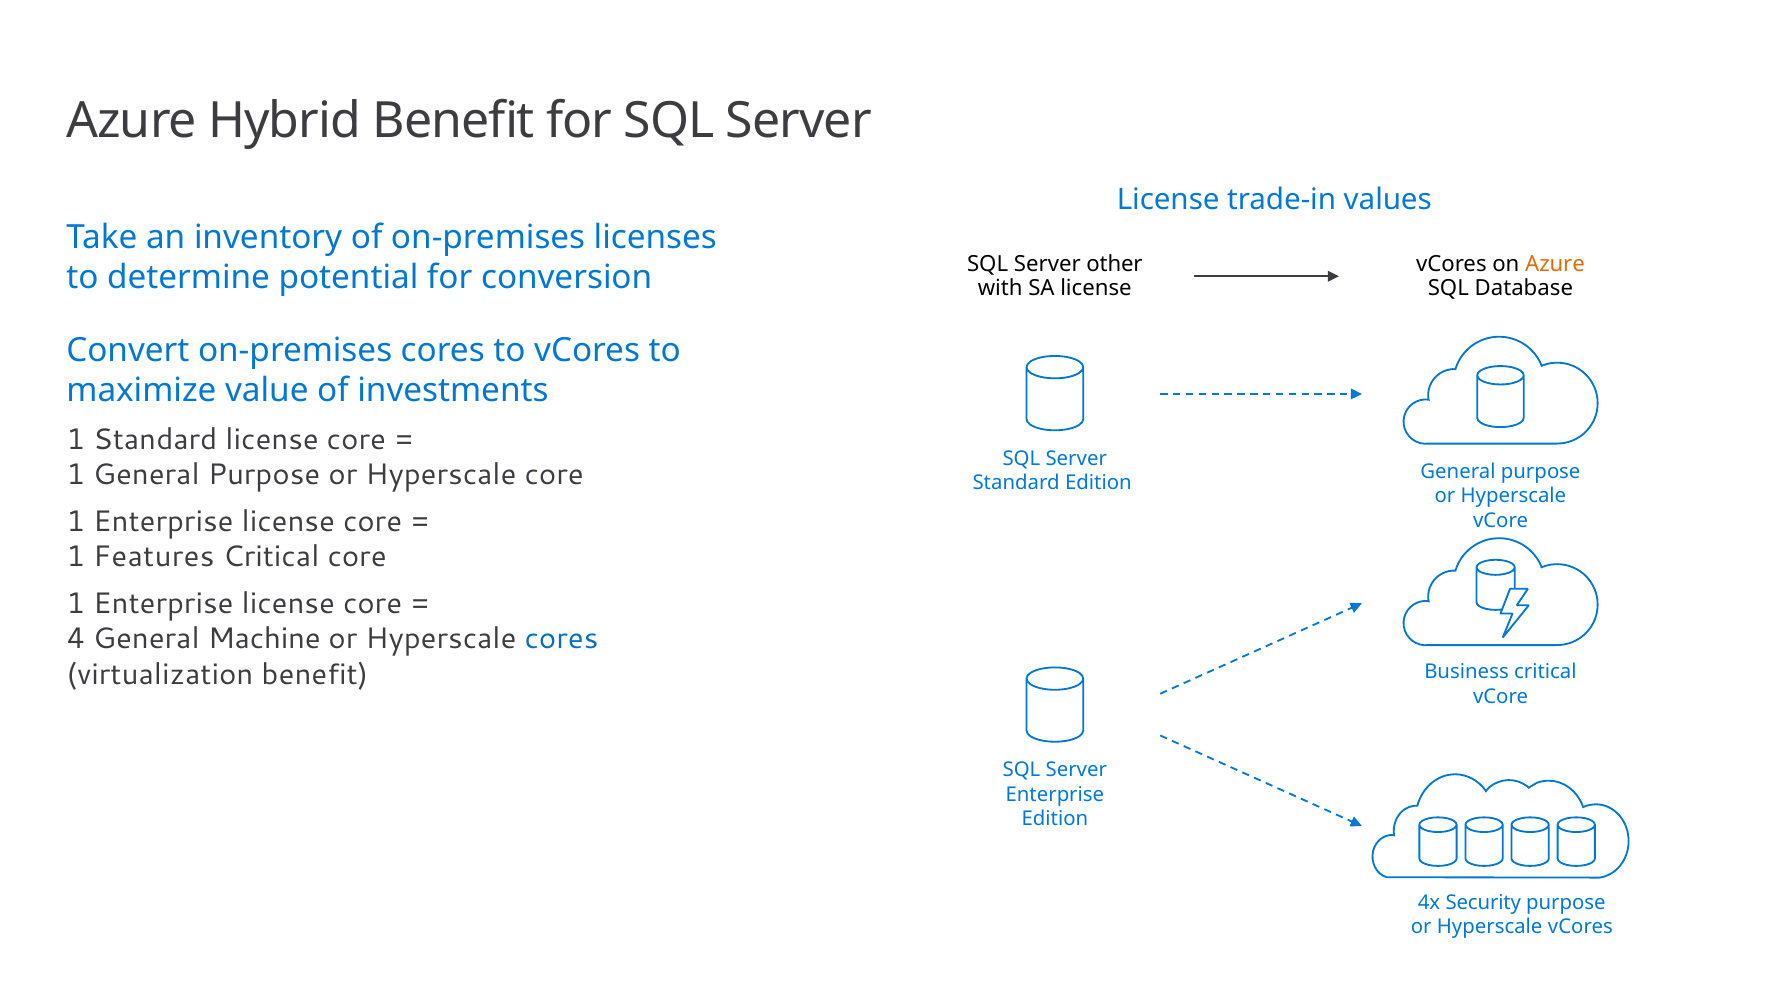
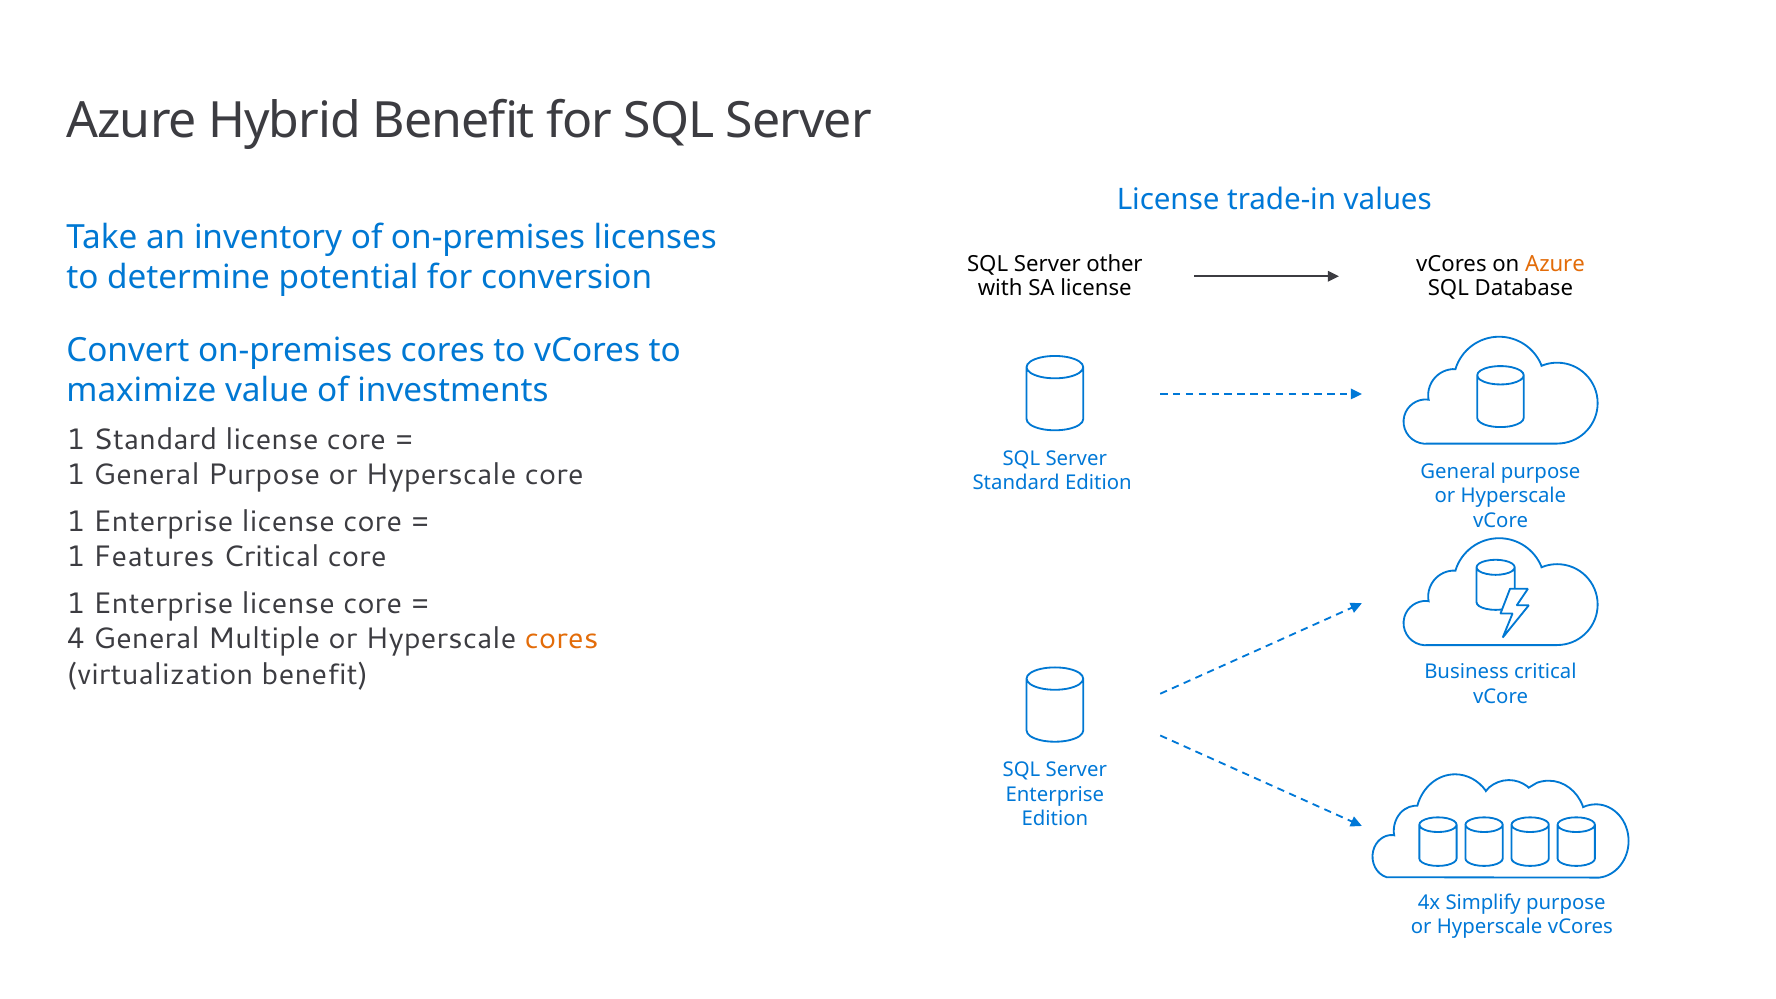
Machine: Machine -> Multiple (264, 639)
cores colour: blue -> orange (561, 639)
Security: Security -> Simplify (1483, 903)
